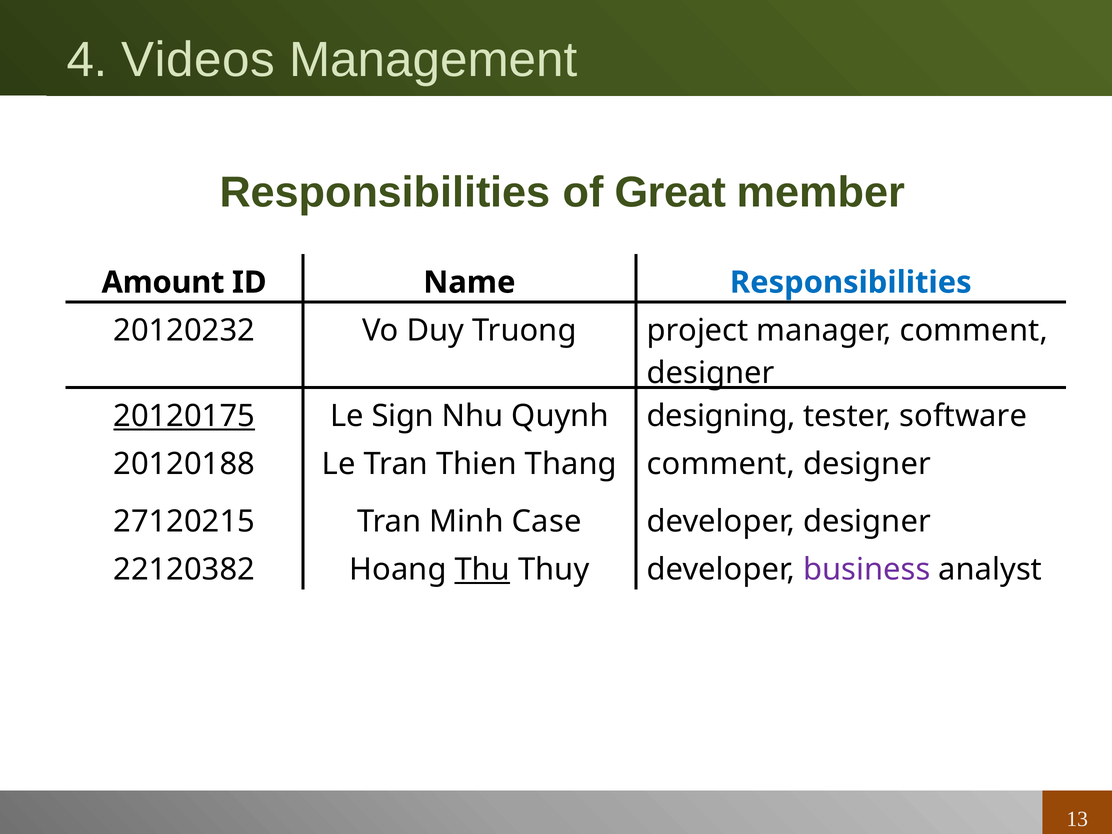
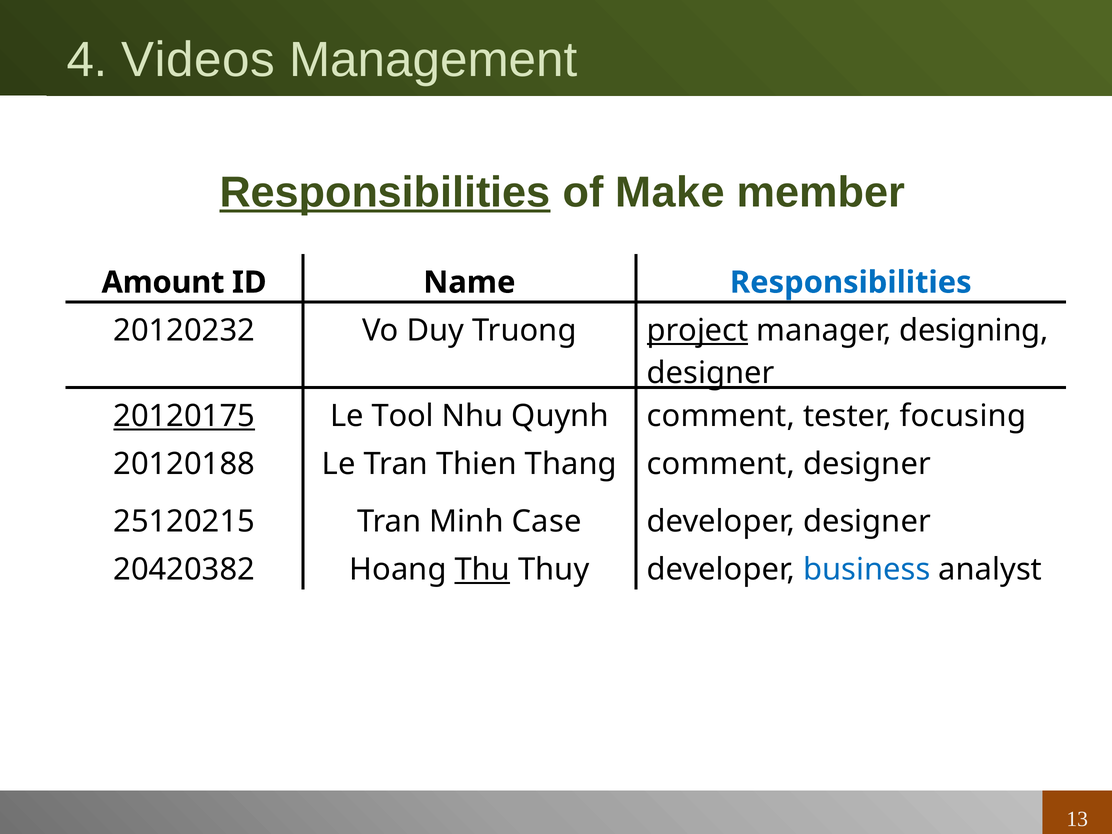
Responsibilities underline: none -> present (385, 192)
Great: Great -> Make (670, 192)
project underline: none -> present (698, 331)
manager comment: comment -> designing (974, 331)
Sign: Sign -> Tool (403, 416)
Quynh designing: designing -> comment (721, 416)
software: software -> focusing (963, 416)
27120215: 27120215 -> 25120215 (184, 521)
22120382: 22120382 -> 20420382 (184, 570)
business colour: purple -> blue (867, 570)
